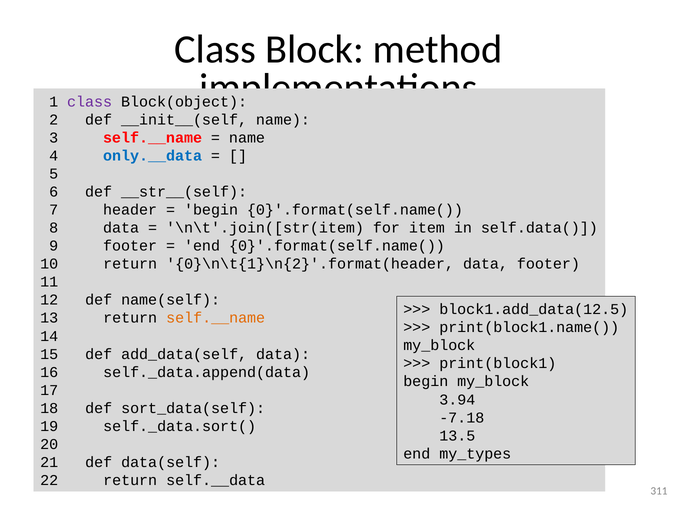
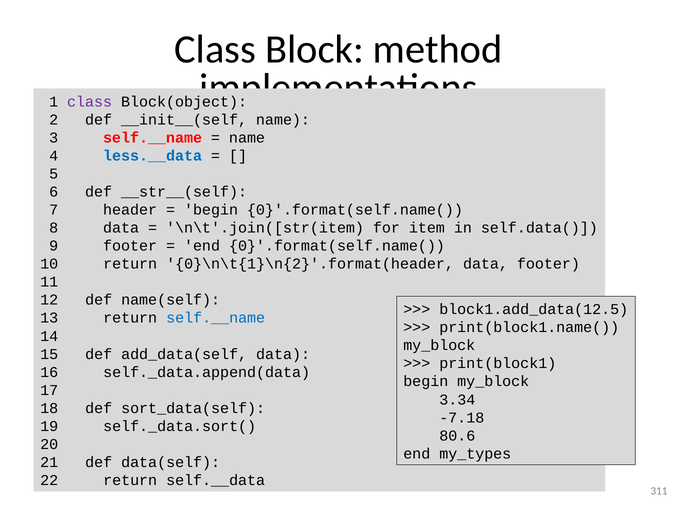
only.__data: only.__data -> less.__data (153, 156)
self.__name colour: orange -> blue (216, 319)
3.94: 3.94 -> 3.34 (457, 400)
13.5: 13.5 -> 80.6 (457, 436)
